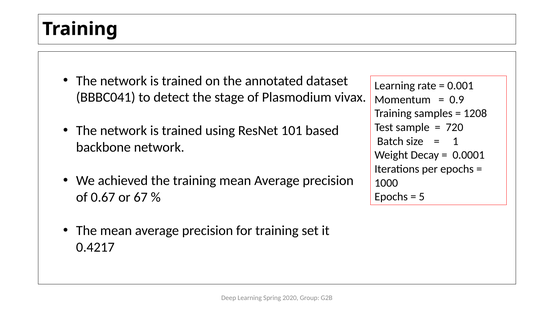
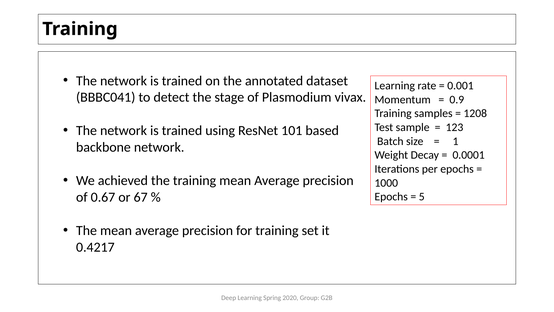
720: 720 -> 123 (454, 127)
